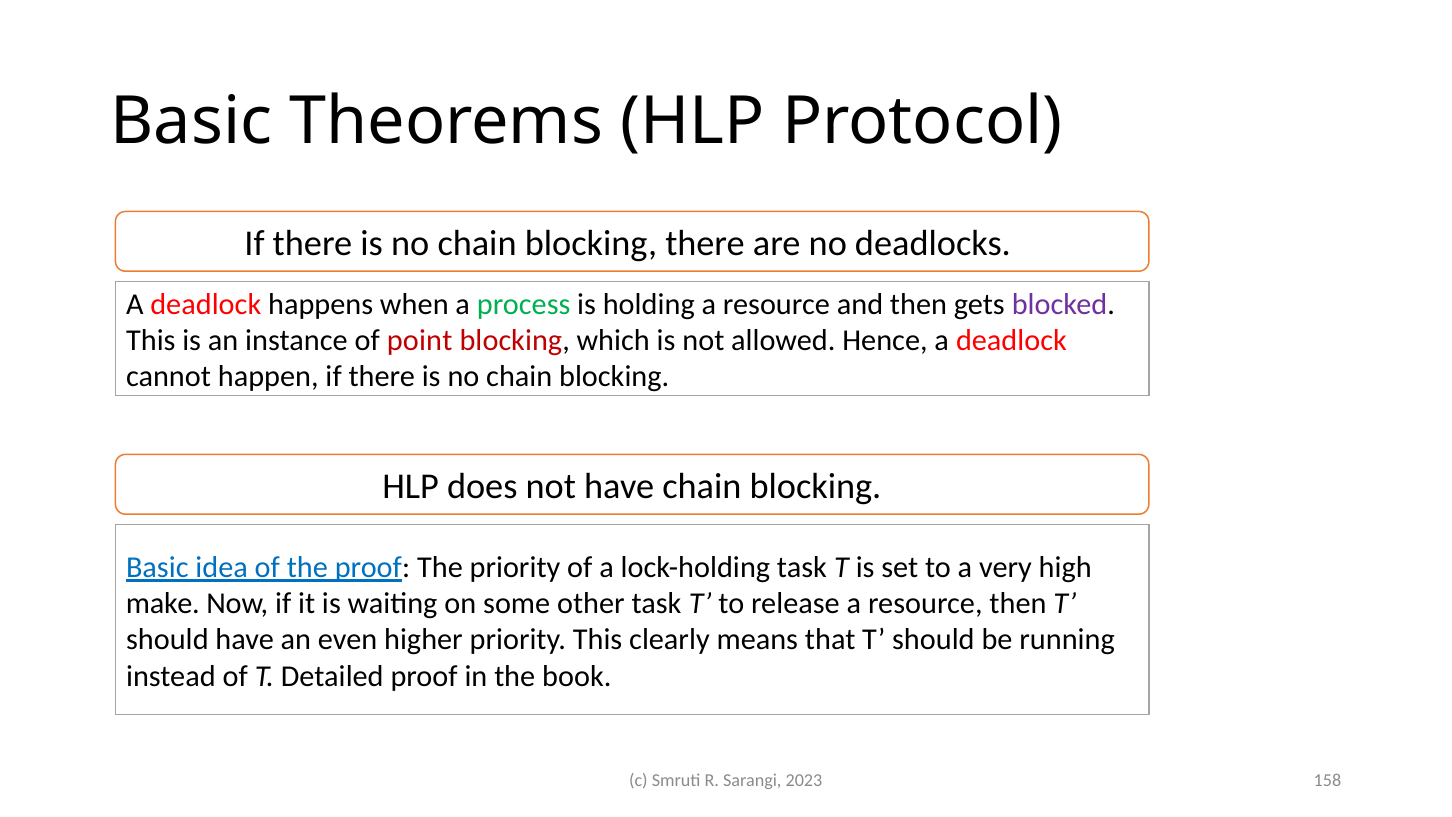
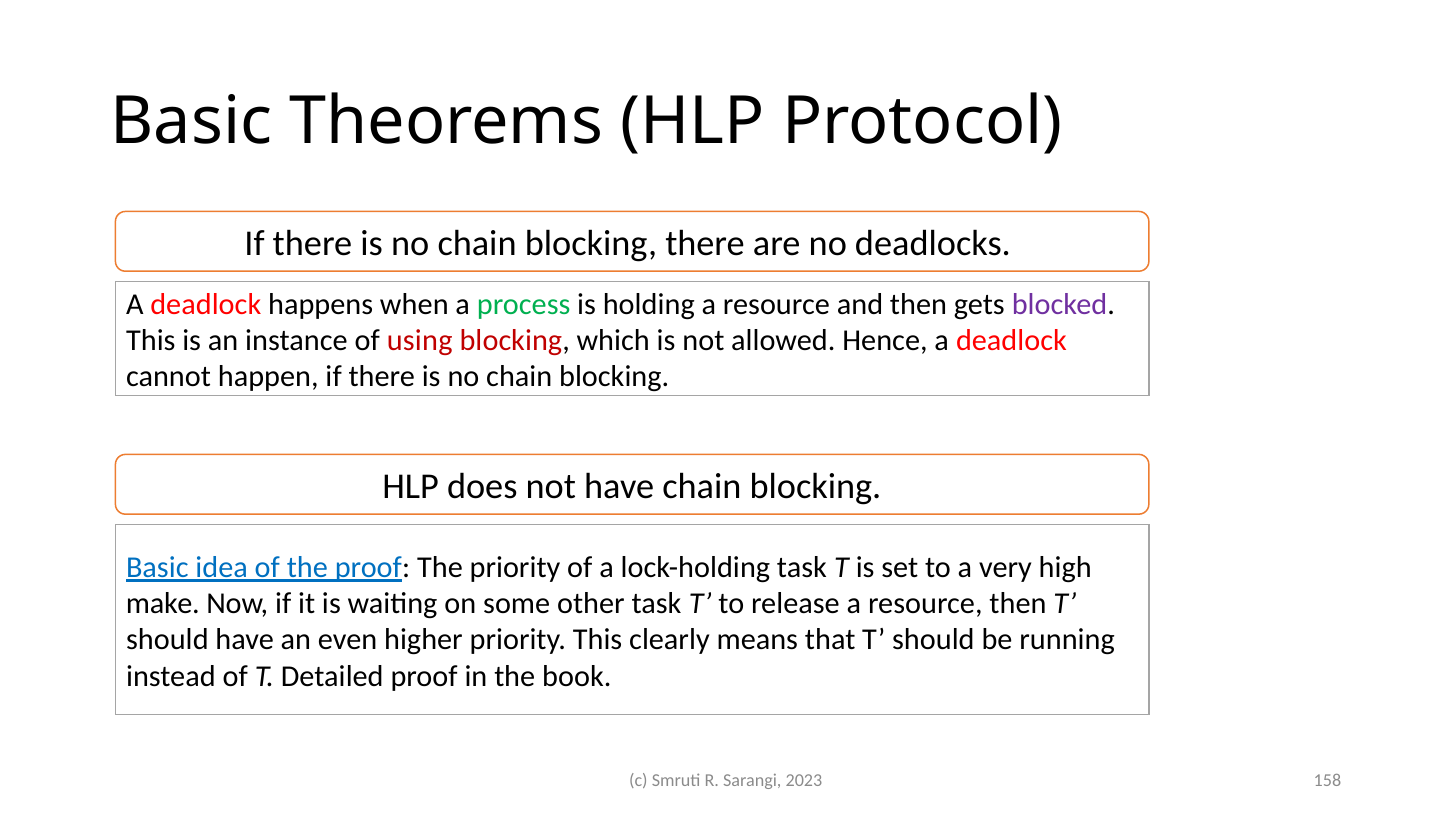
point: point -> using (420, 341)
